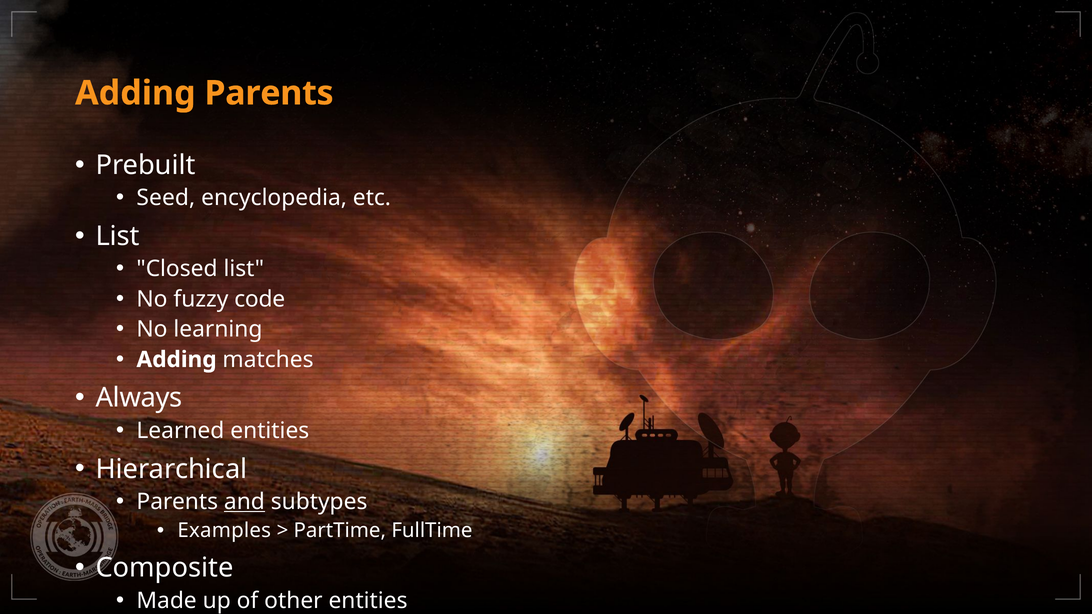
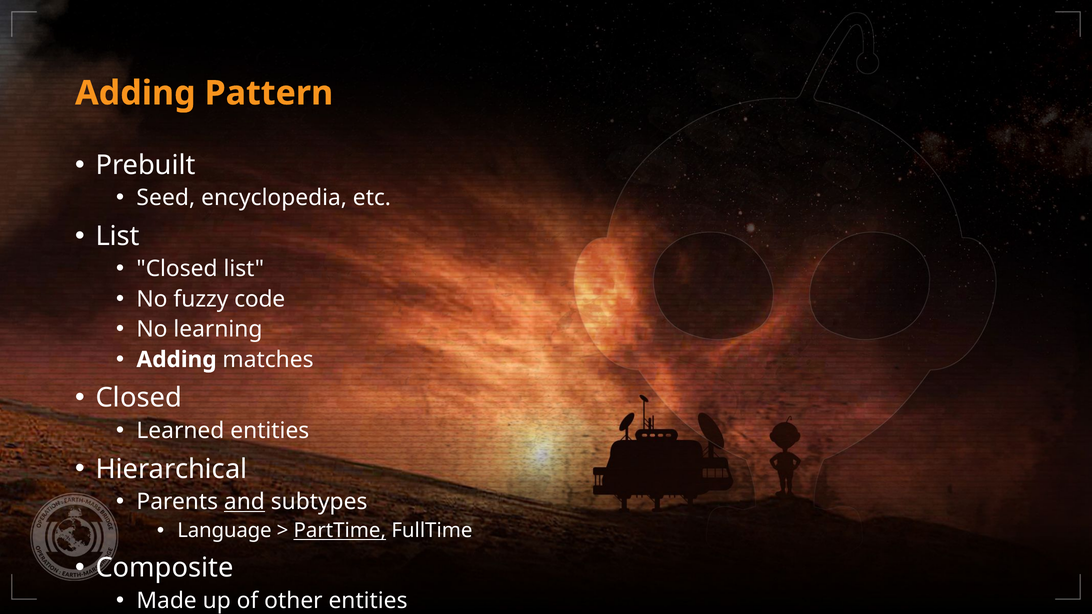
Adding Parents: Parents -> Pattern (269, 93)
Always: Always -> Closed (139, 398)
Examples: Examples -> Language (224, 531)
PartTime underline: none -> present (340, 531)
